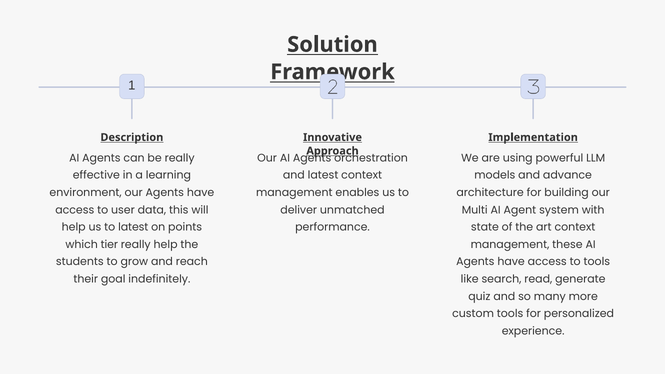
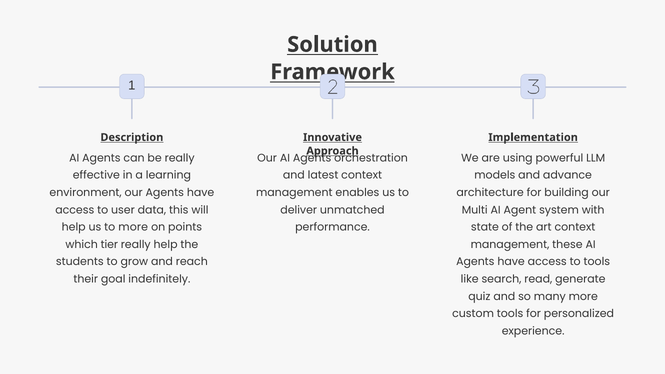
to latest: latest -> more (133, 227)
